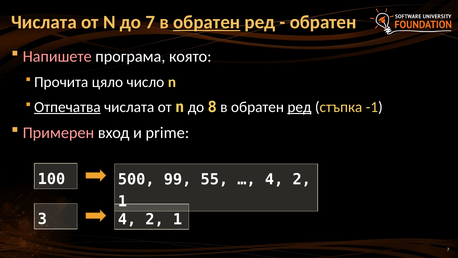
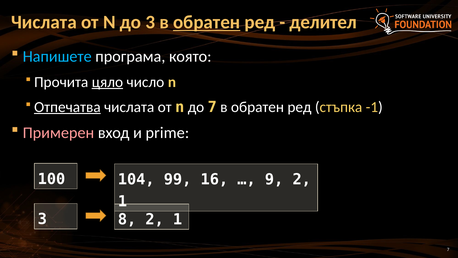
до 7: 7 -> 3 (150, 22)
обратен: обратен -> делител (323, 22)
Напишете colour: pink -> light blue (57, 56)
цяло underline: none -> present (107, 82)
до 8: 8 -> 7 (212, 107)
ред underline: present -> none (299, 107)
500: 500 -> 104 (136, 179)
55: 55 -> 16 (214, 179)
4: 4 -> 9 (274, 179)
3 4: 4 -> 8 (127, 219)
